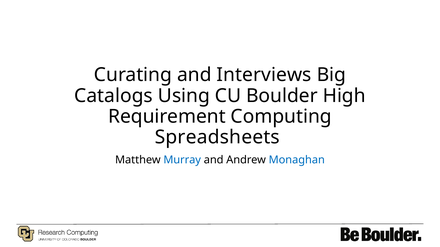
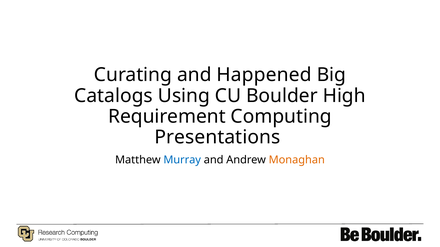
Interviews: Interviews -> Happened (264, 75)
Spreadsheets: Spreadsheets -> Presentations (217, 137)
Monaghan colour: blue -> orange (297, 160)
